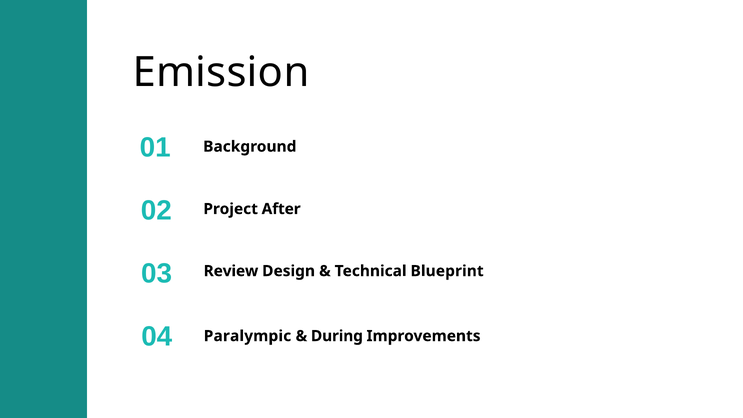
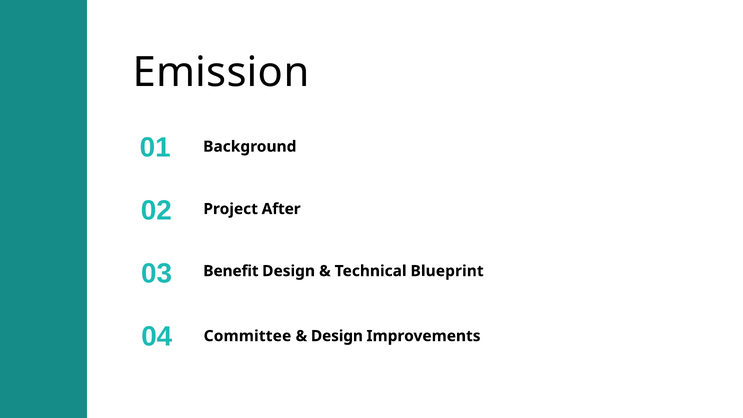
Review: Review -> Benefit (231, 271)
Paralympic: Paralympic -> Committee (247, 336)
During: During -> Design (337, 336)
